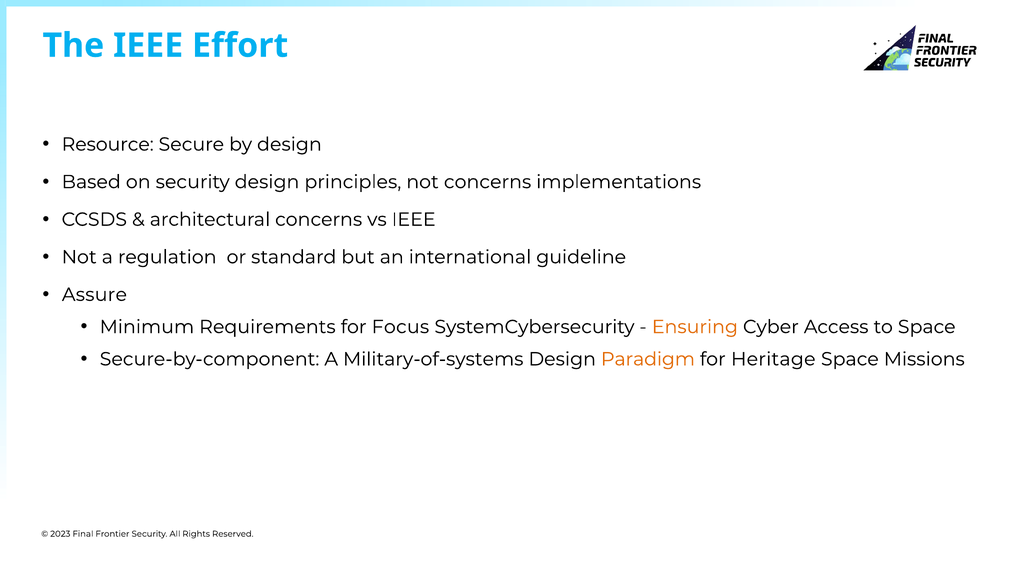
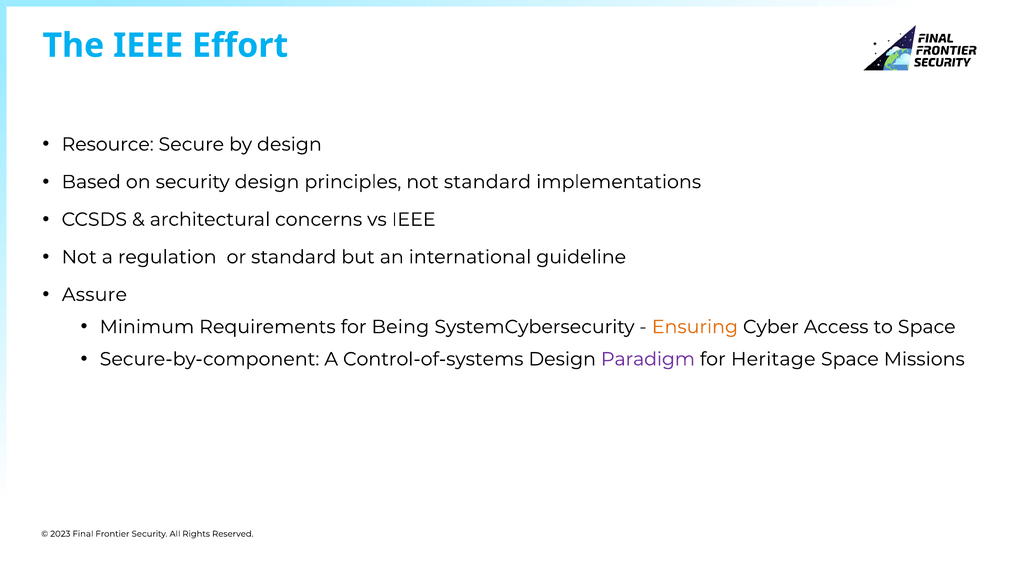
not concerns: concerns -> standard (487, 182)
Focus: Focus -> Being (400, 327)
Military-of-systems: Military-of-systems -> Control-of-systems (433, 359)
Paradigm colour: orange -> purple (648, 359)
